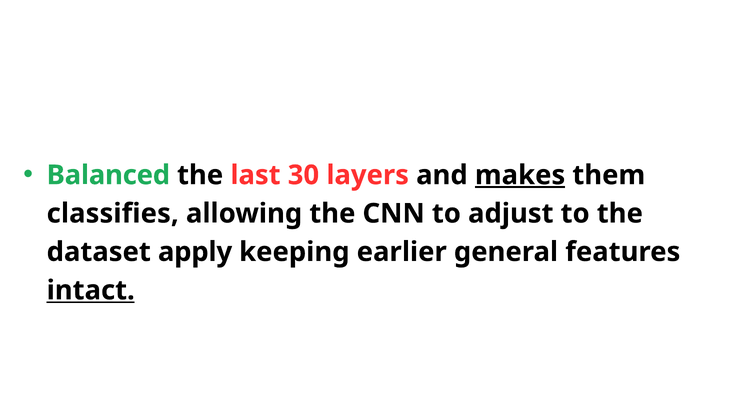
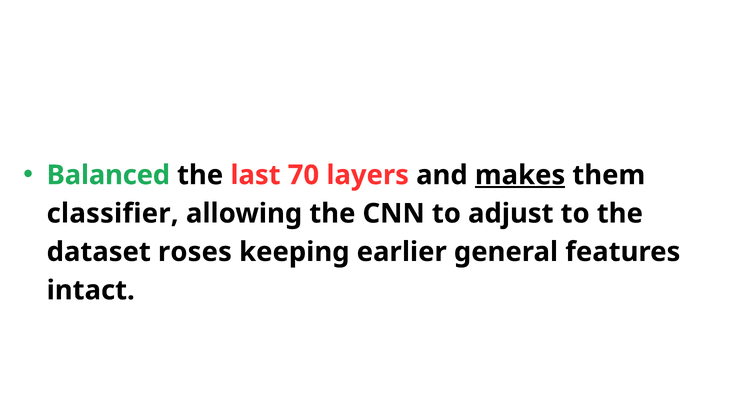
30: 30 -> 70 (303, 175)
classifies: classifies -> classifier (113, 214)
apply: apply -> roses (195, 252)
intact underline: present -> none (91, 290)
